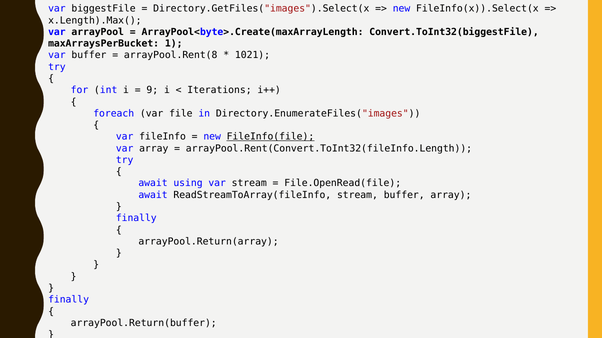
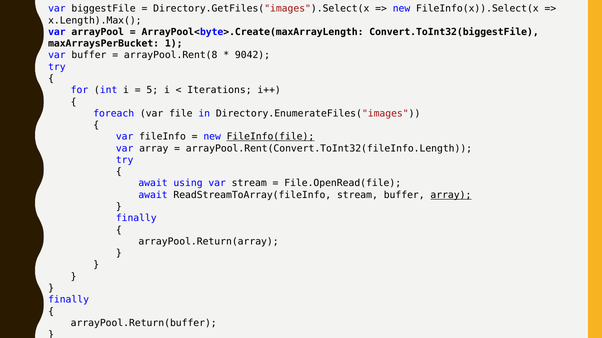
1021: 1021 -> 9042 (253, 55)
9: 9 -> 5 (152, 90)
array underline: none -> present (451, 195)
